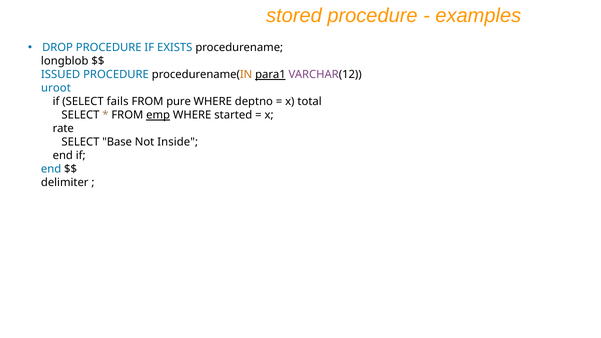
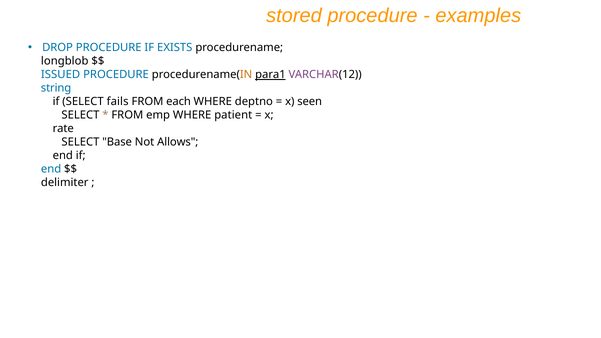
uroot: uroot -> string (56, 88)
pure: pure -> each (179, 102)
total: total -> seen (310, 102)
emp underline: present -> none (158, 115)
started: started -> patient (233, 115)
Inside: Inside -> Allows (178, 142)
